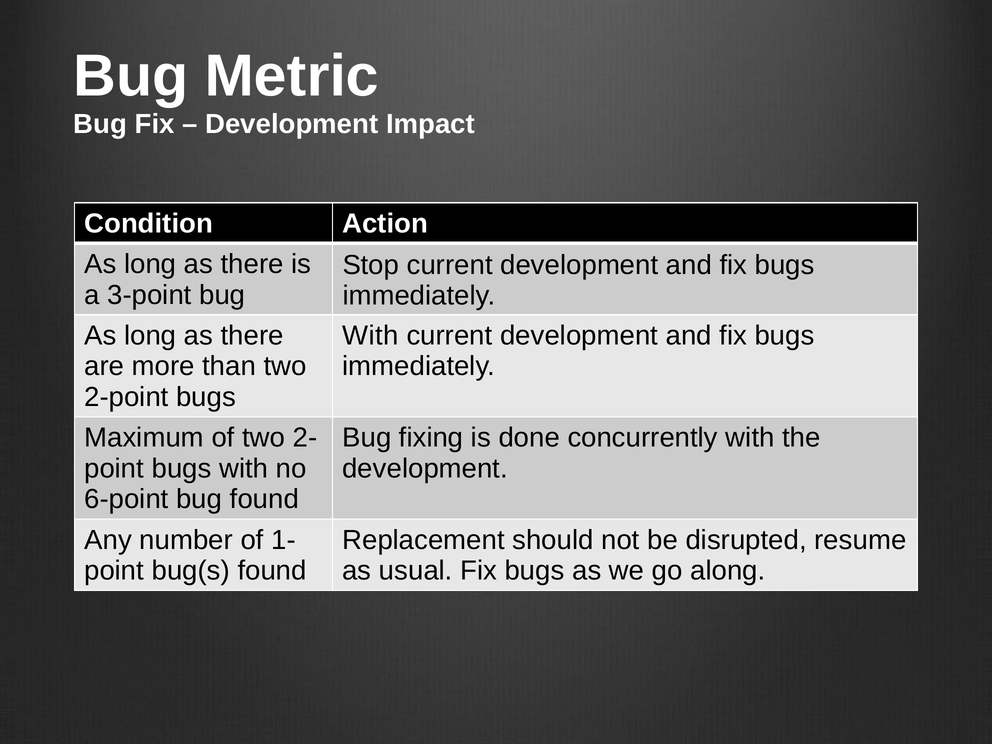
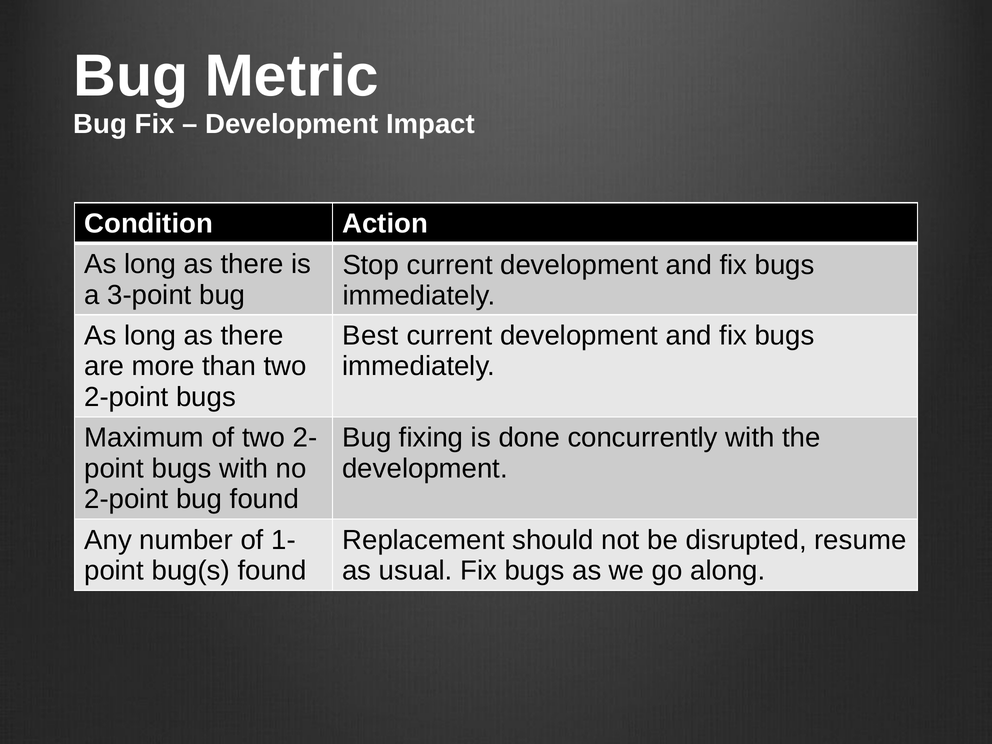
With: With -> Best (370, 336)
6-point: 6-point -> 2-point (126, 499)
